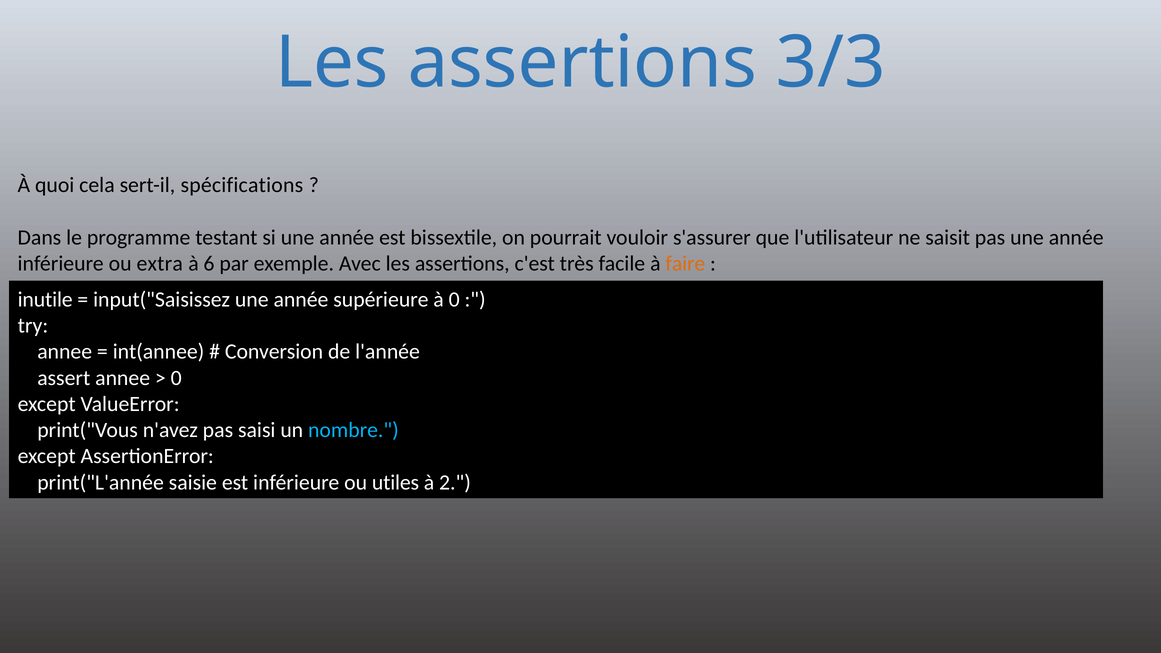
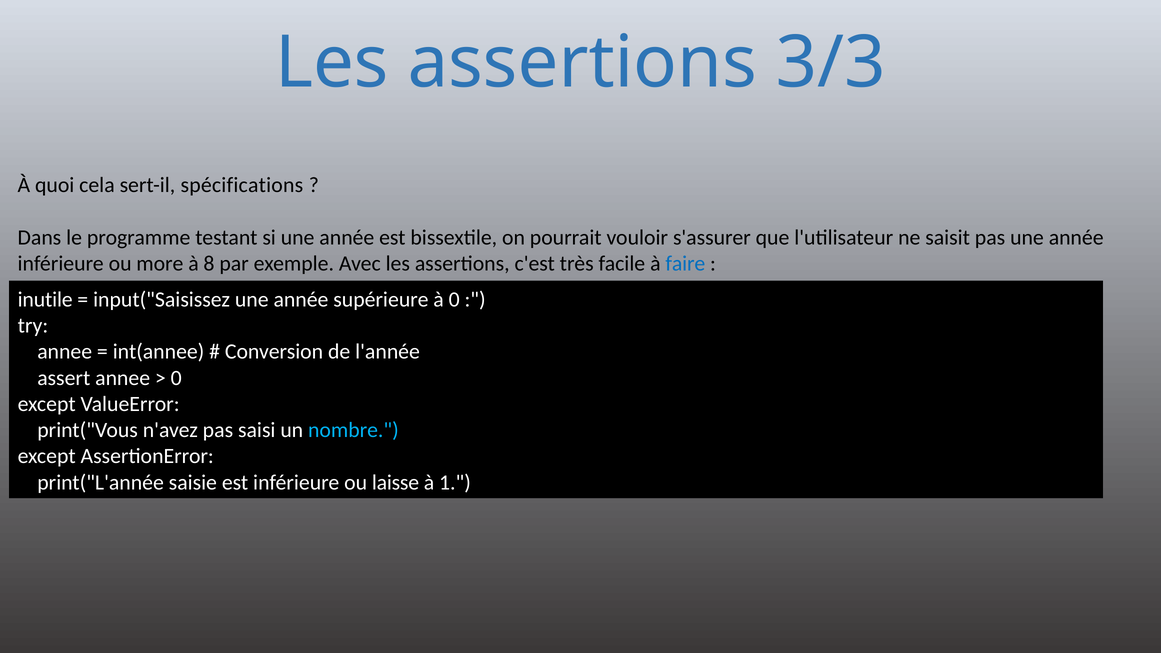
extra: extra -> more (160, 264)
6: 6 -> 8 (209, 264)
faire colour: orange -> blue (685, 264)
utiles: utiles -> laisse (396, 482)
2: 2 -> 1 (455, 482)
